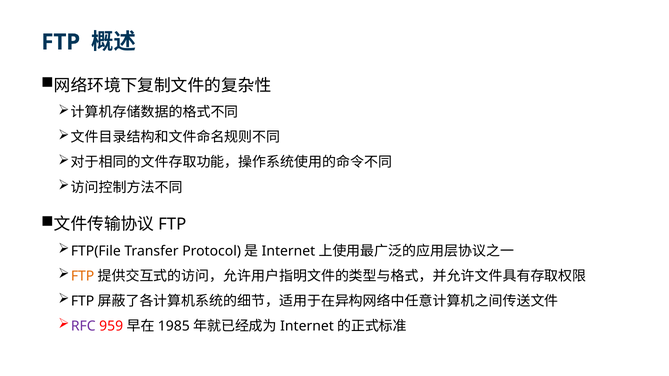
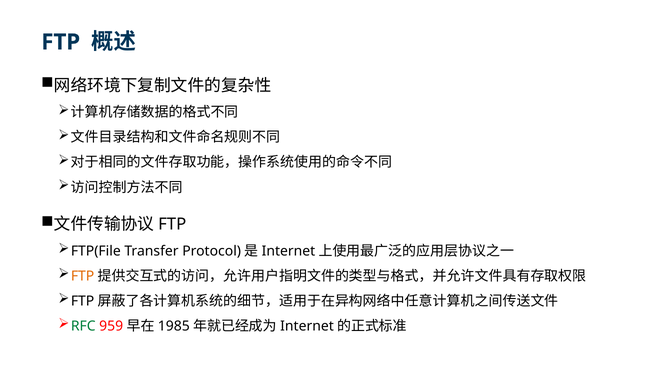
RFC colour: purple -> green (83, 326)
